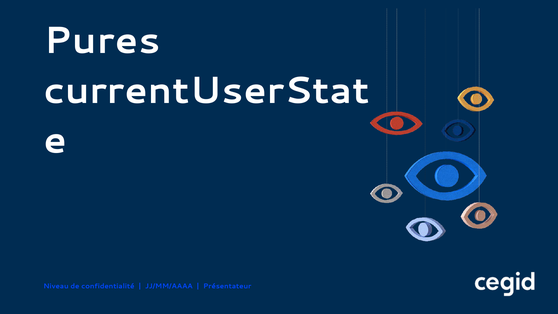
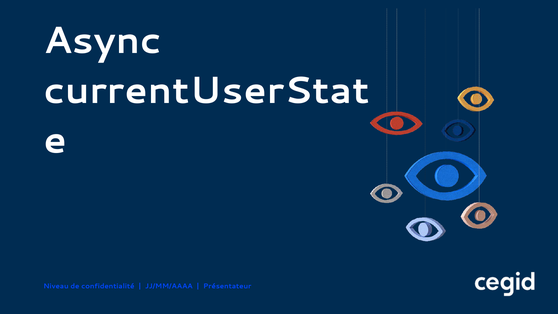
Pures: Pures -> Async (102, 41)
